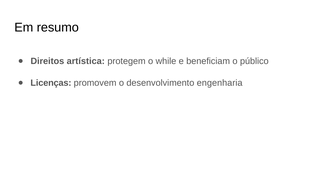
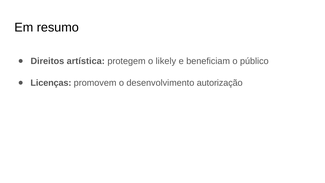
while: while -> likely (166, 61)
engenharia: engenharia -> autorização (220, 83)
